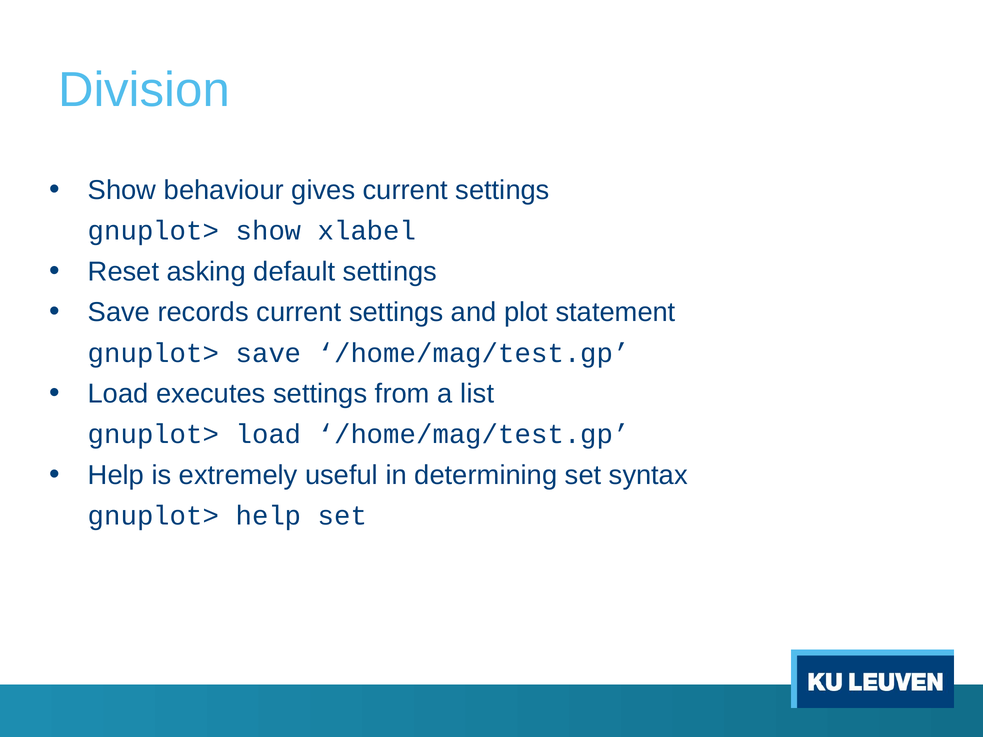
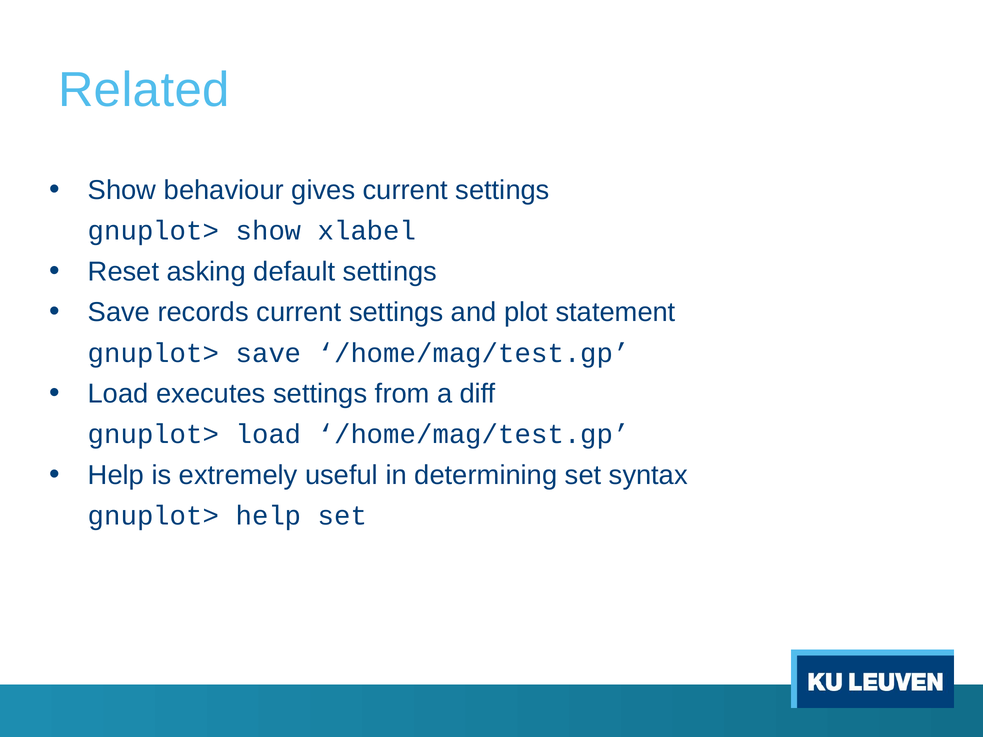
Division: Division -> Related (144, 90)
list: list -> diff (478, 394)
